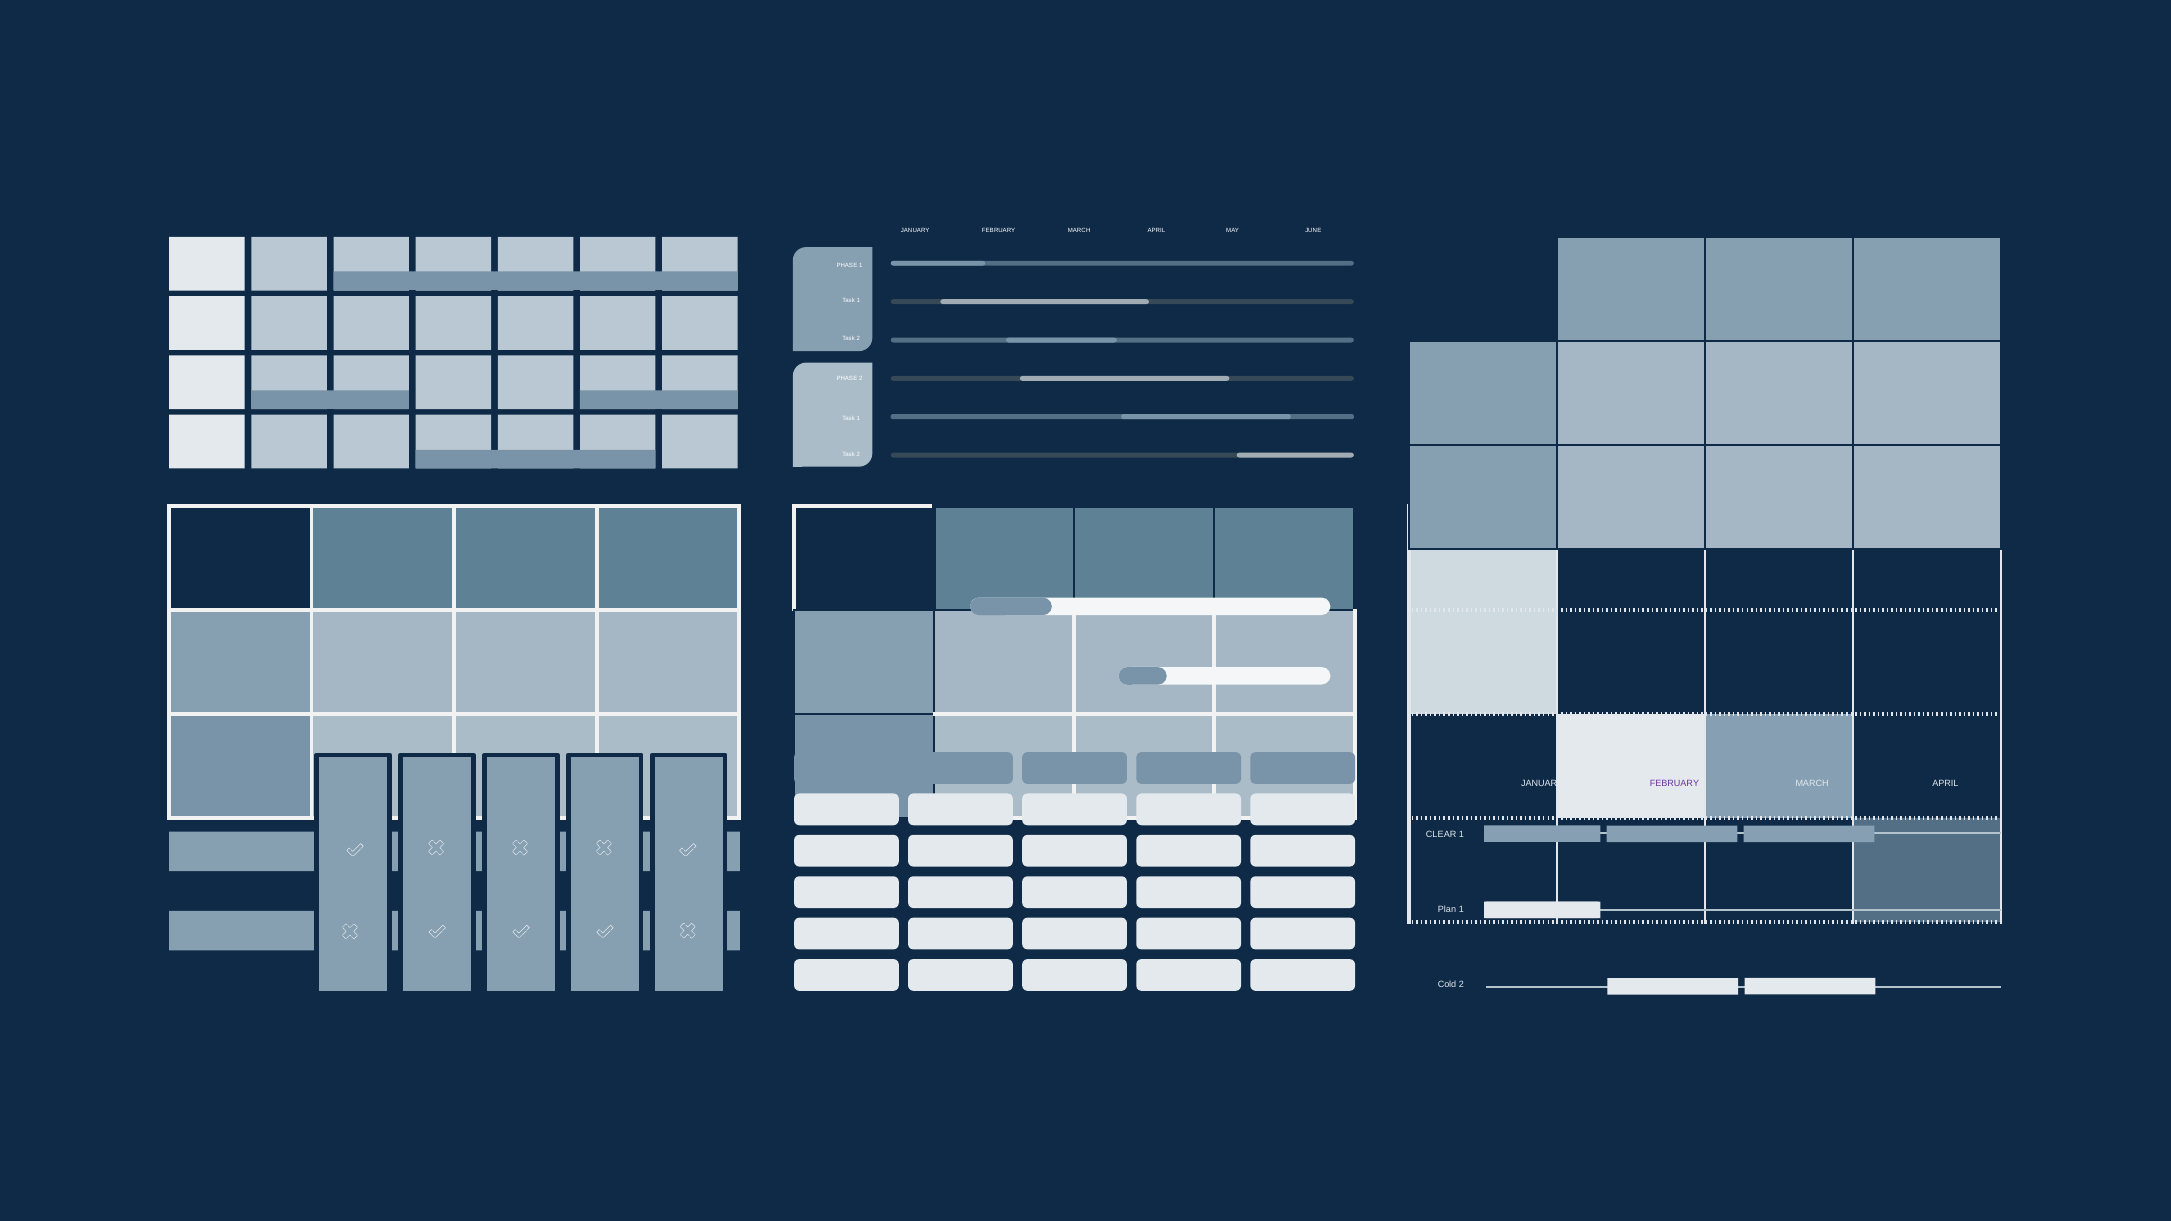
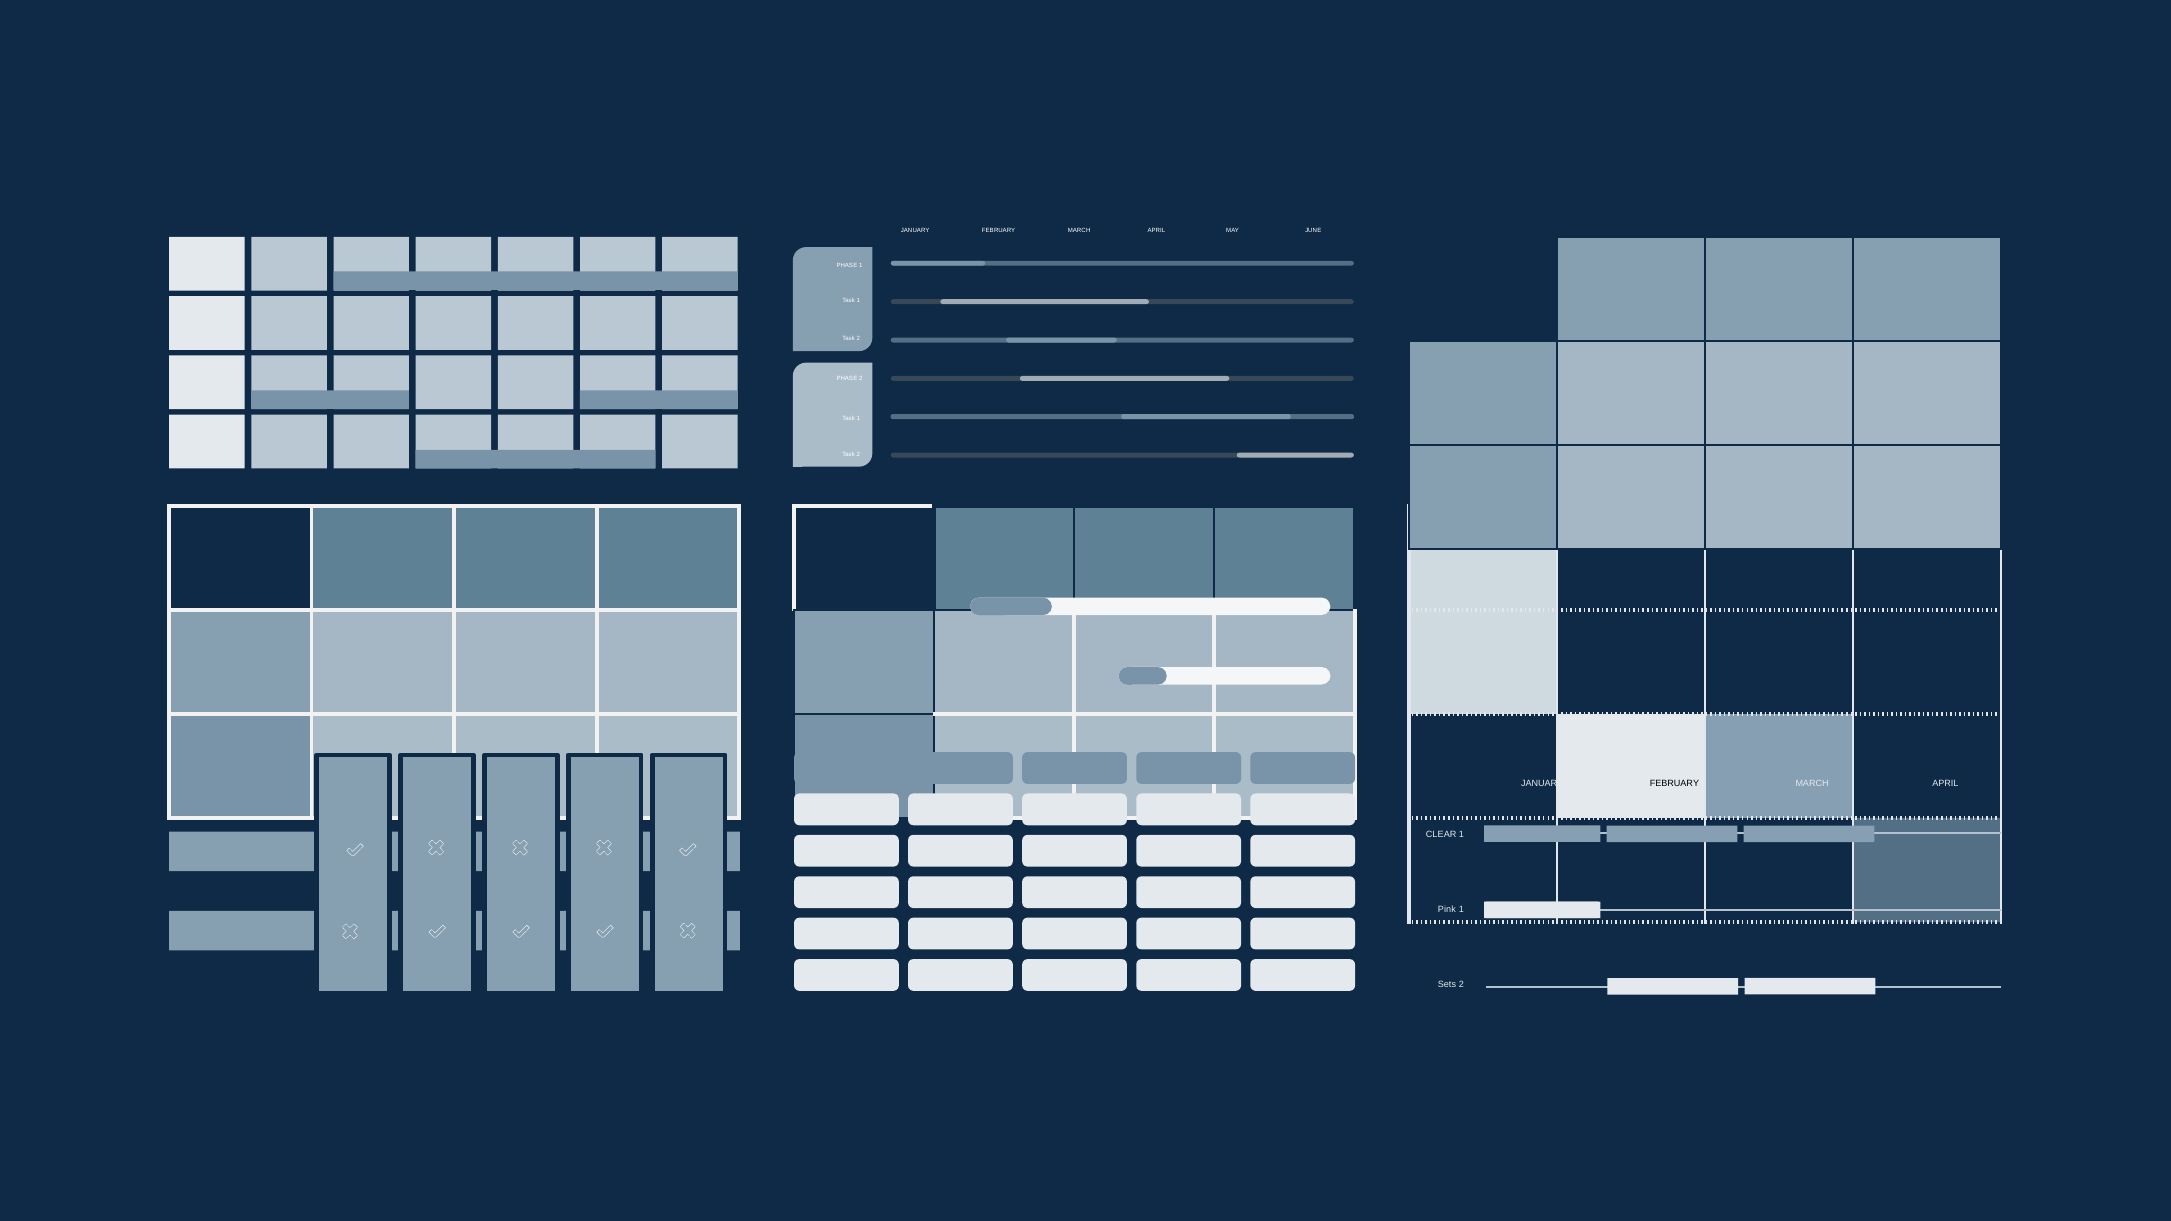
FEBRUARY colour: purple -> black (1674, 784)
Plan: Plan -> Pink (1447, 909)
Cold: Cold -> Sets (1447, 984)
